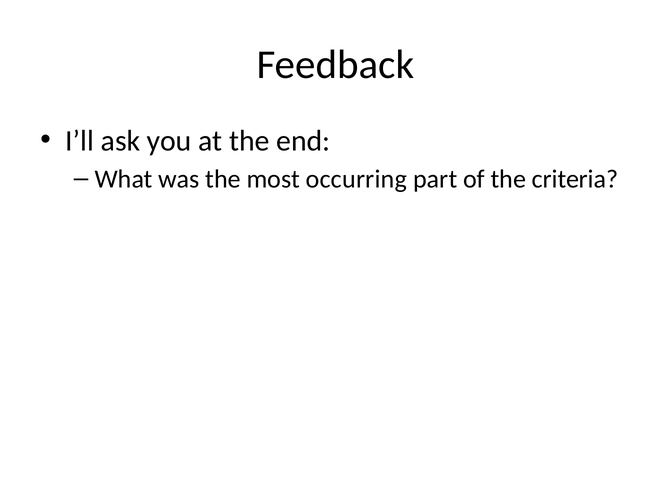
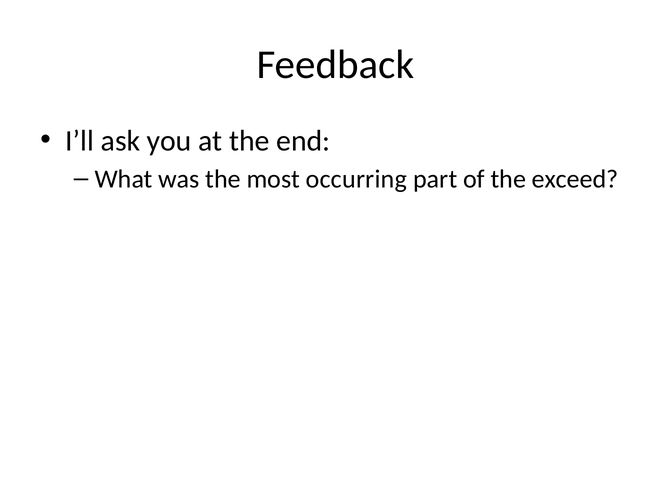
criteria: criteria -> exceed (575, 179)
